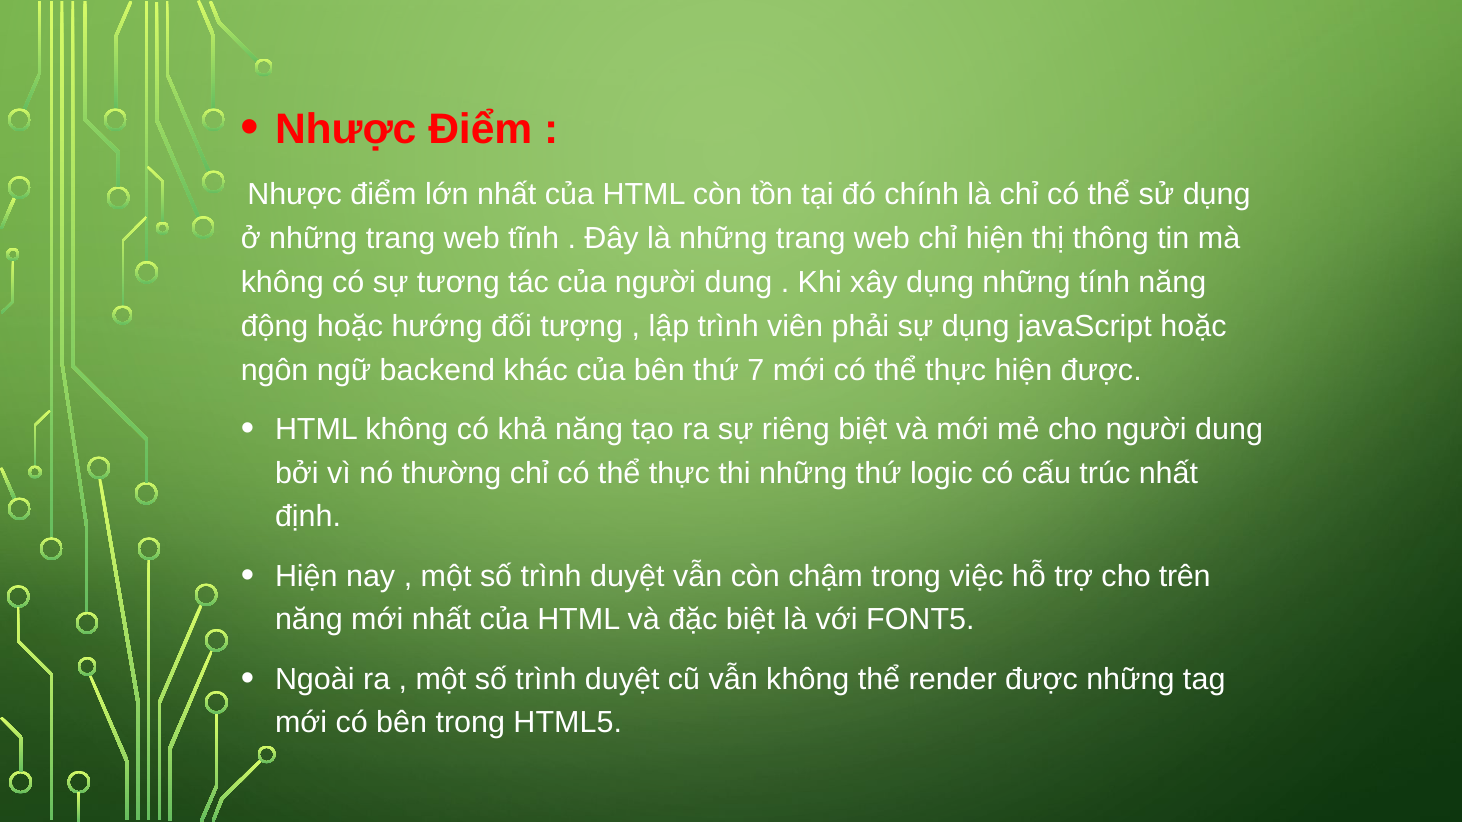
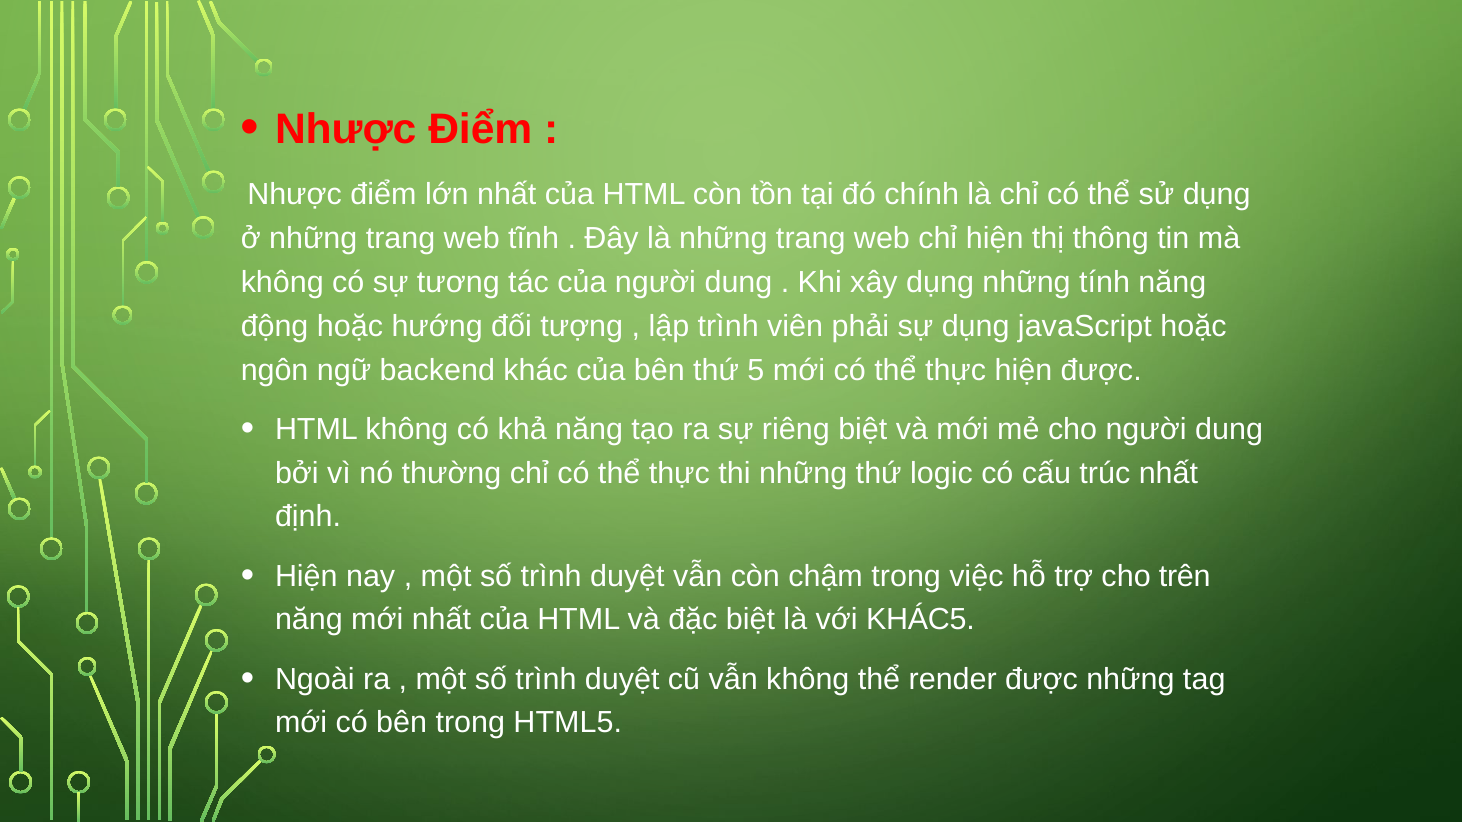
7: 7 -> 5 (756, 370)
FONT5: FONT5 -> KHÁC5 (921, 620)
